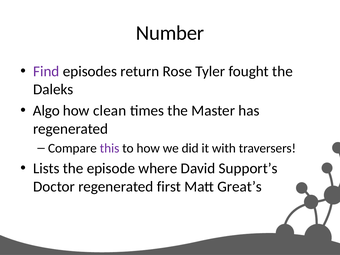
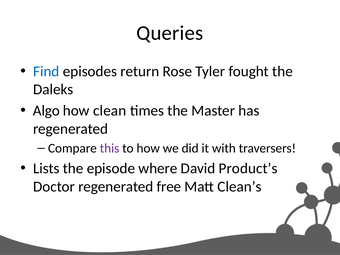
Number: Number -> Queries (170, 33)
Find colour: purple -> blue (46, 71)
Support’s: Support’s -> Product’s (248, 168)
first: first -> free (169, 187)
Great’s: Great’s -> Clean’s (240, 187)
